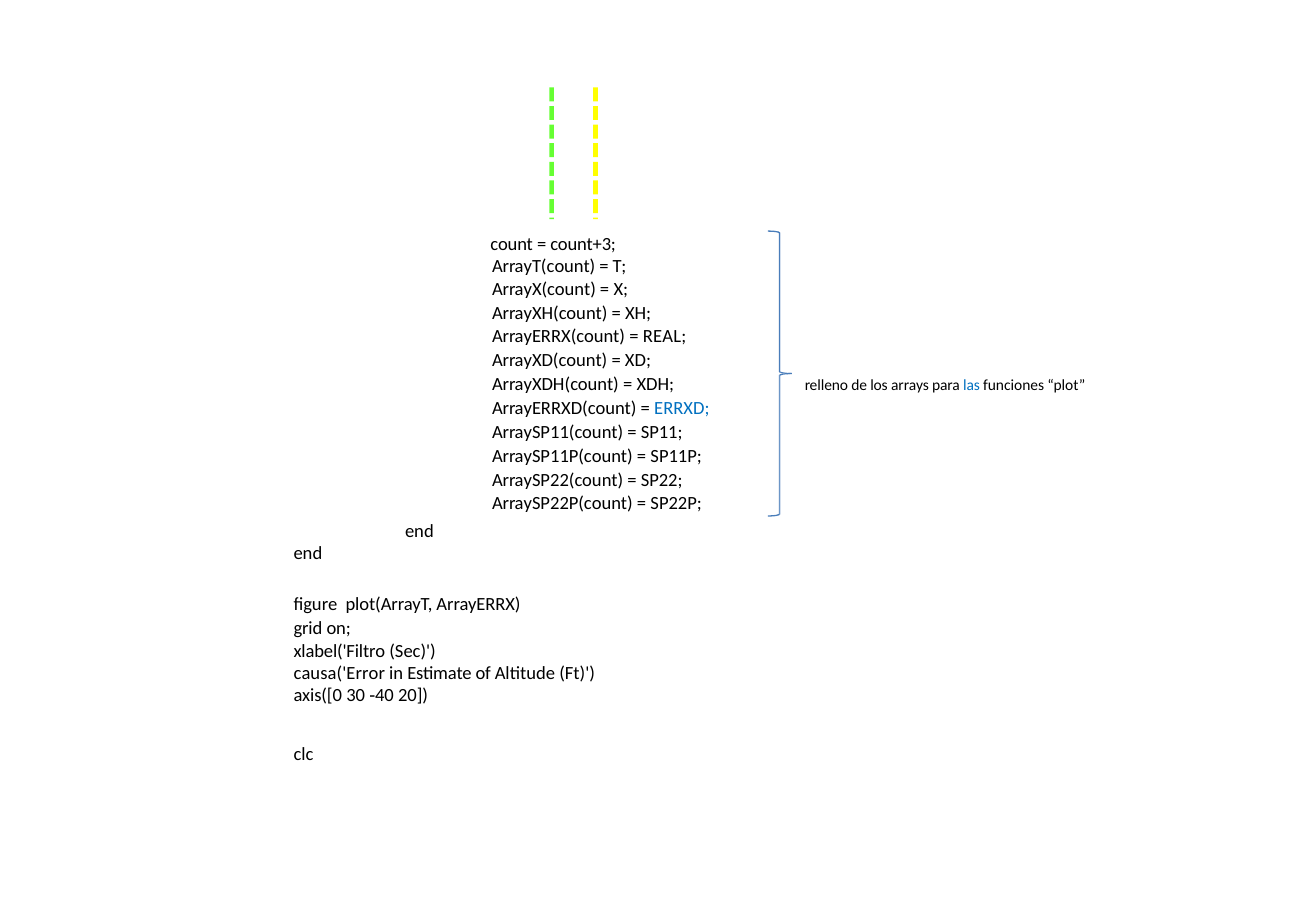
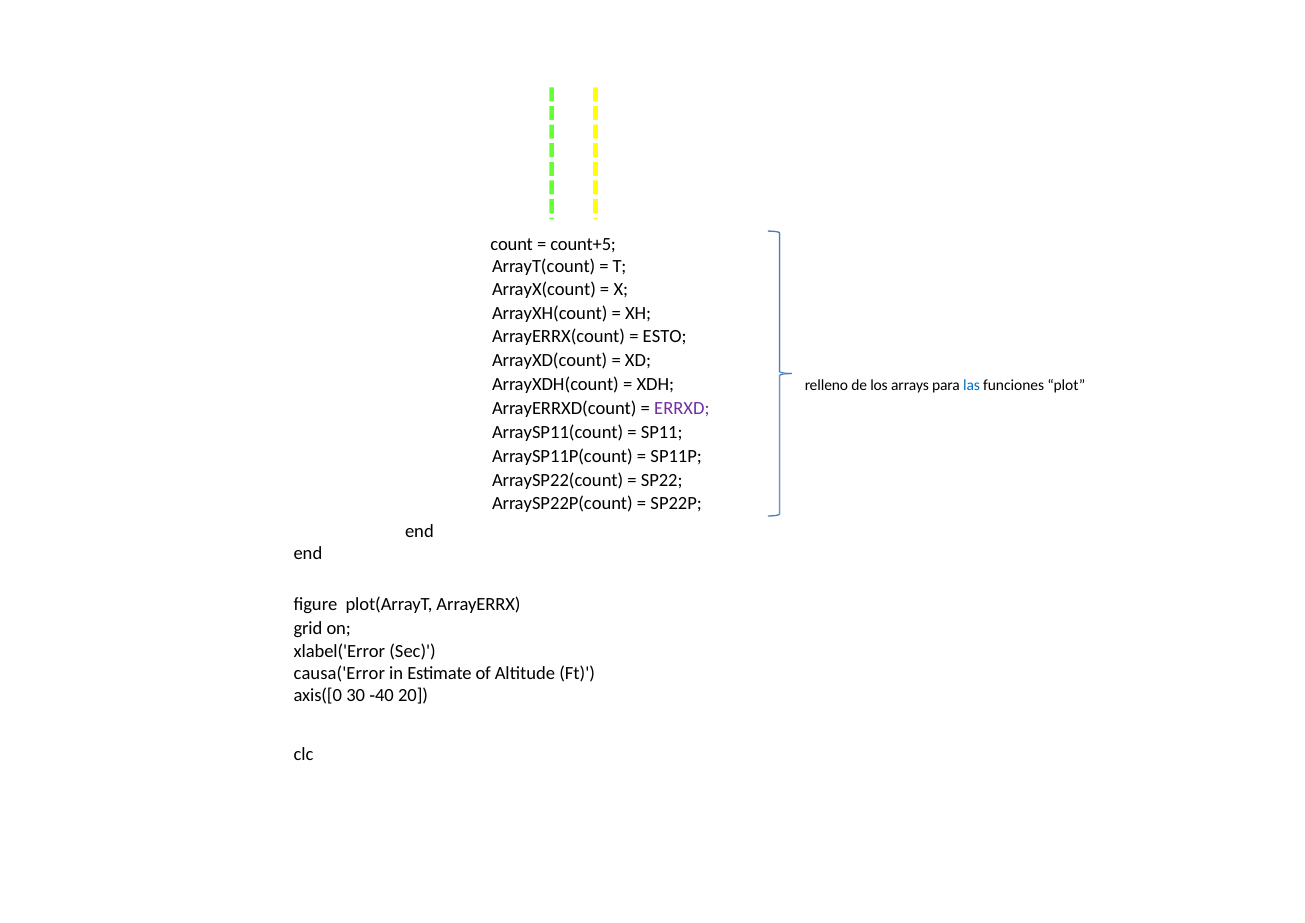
count+3: count+3 -> count+5 (583, 244)
REAL: REAL -> ESTO (665, 337)
ERRXD colour: blue -> purple (682, 408)
xlabel('Filtro: xlabel('Filtro -> xlabel('Error (339, 651)
